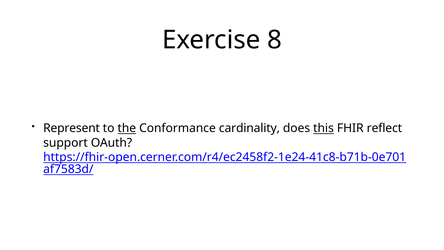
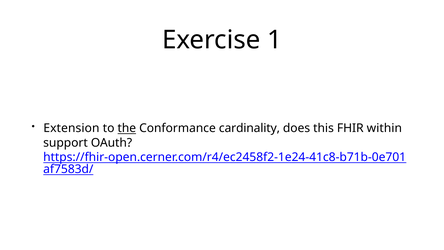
8: 8 -> 1 (275, 40)
Represent: Represent -> Extension (71, 128)
this underline: present -> none (324, 128)
reflect: reflect -> within (384, 128)
